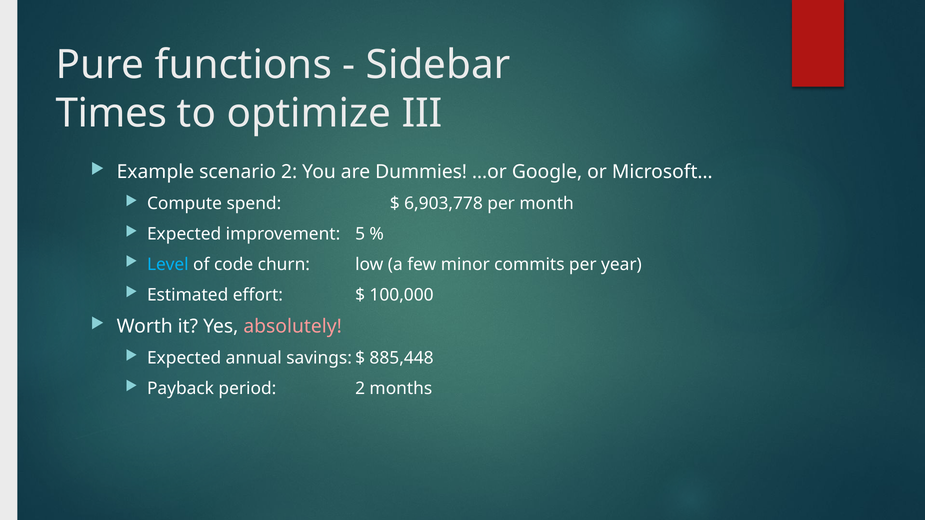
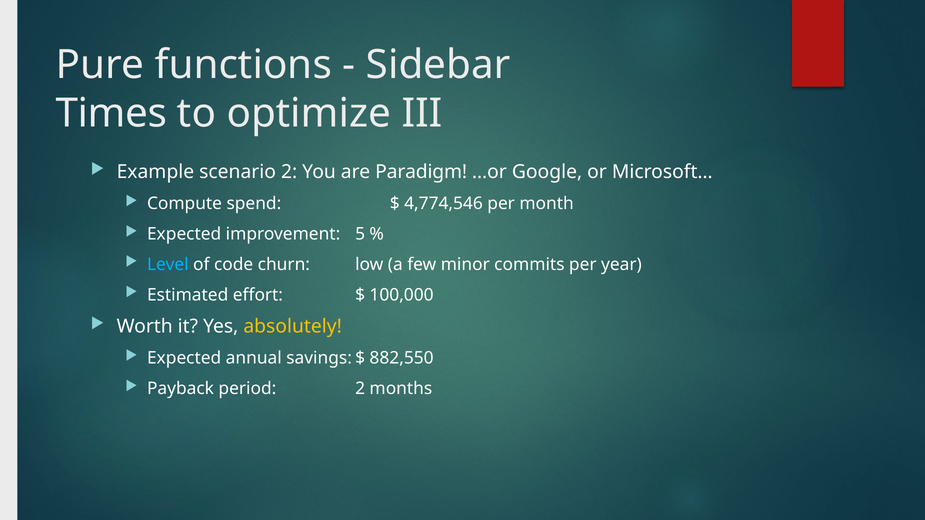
Dummies: Dummies -> Paradigm (421, 172)
6,903,778: 6,903,778 -> 4,774,546 (443, 204)
absolutely colour: pink -> yellow (293, 327)
885,448: 885,448 -> 882,550 (402, 358)
